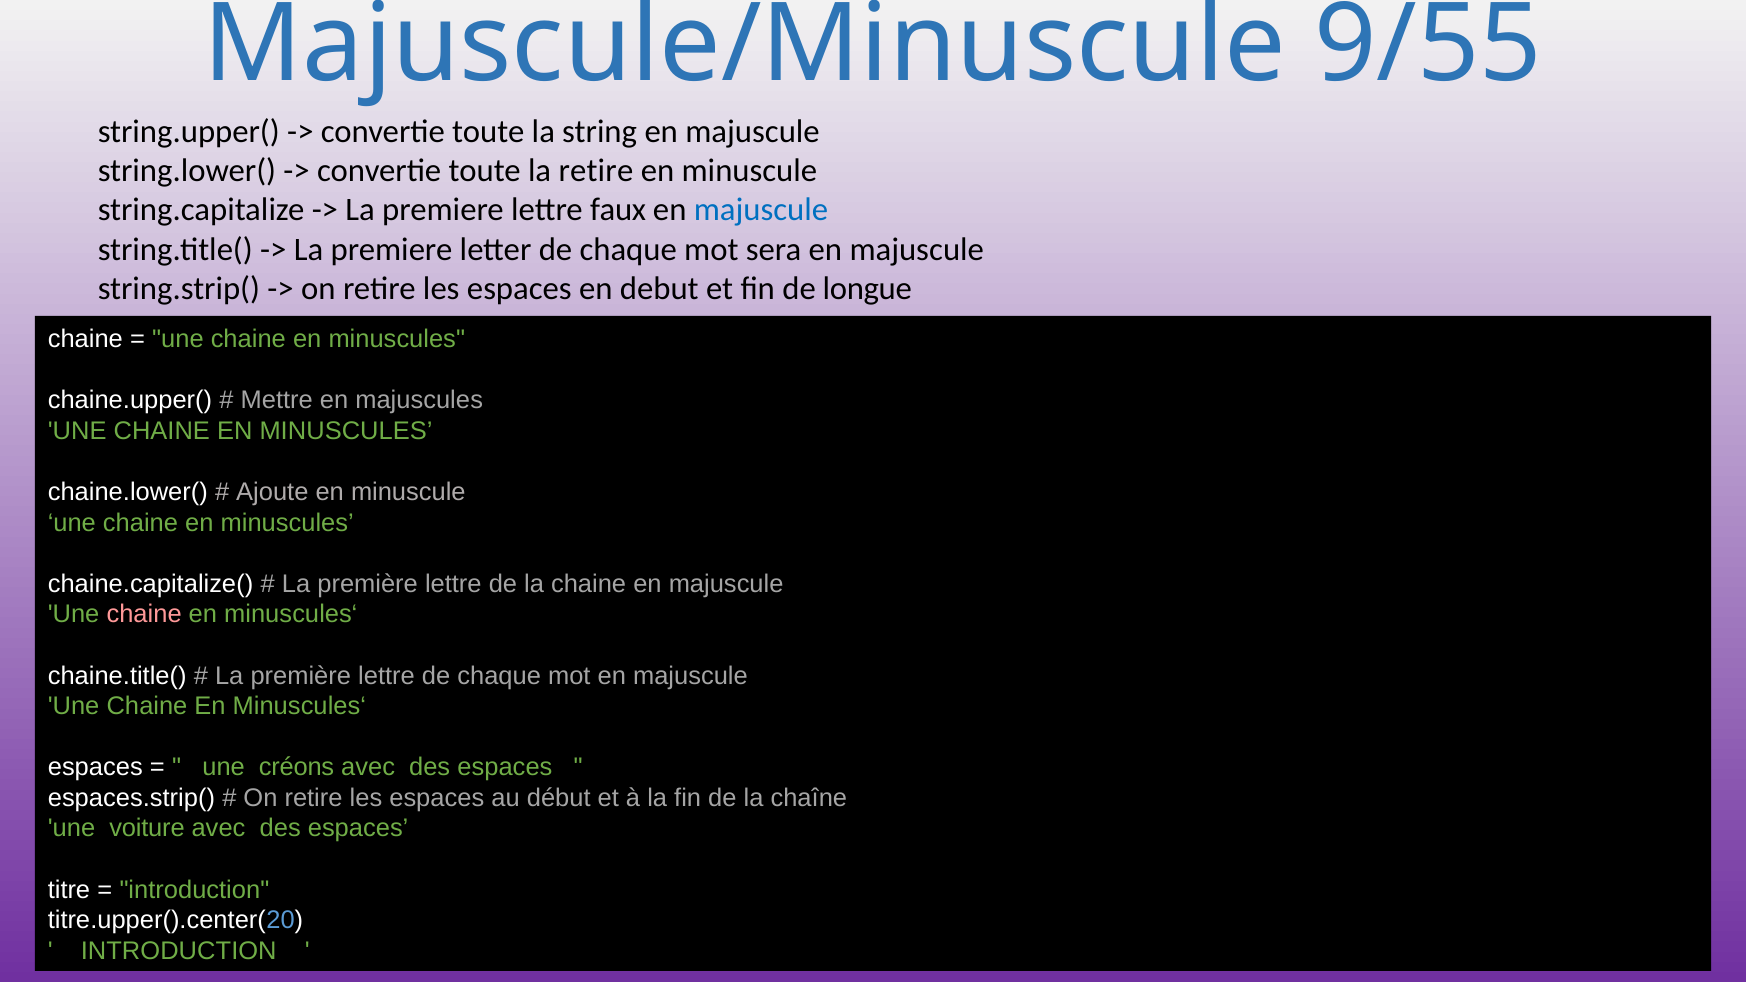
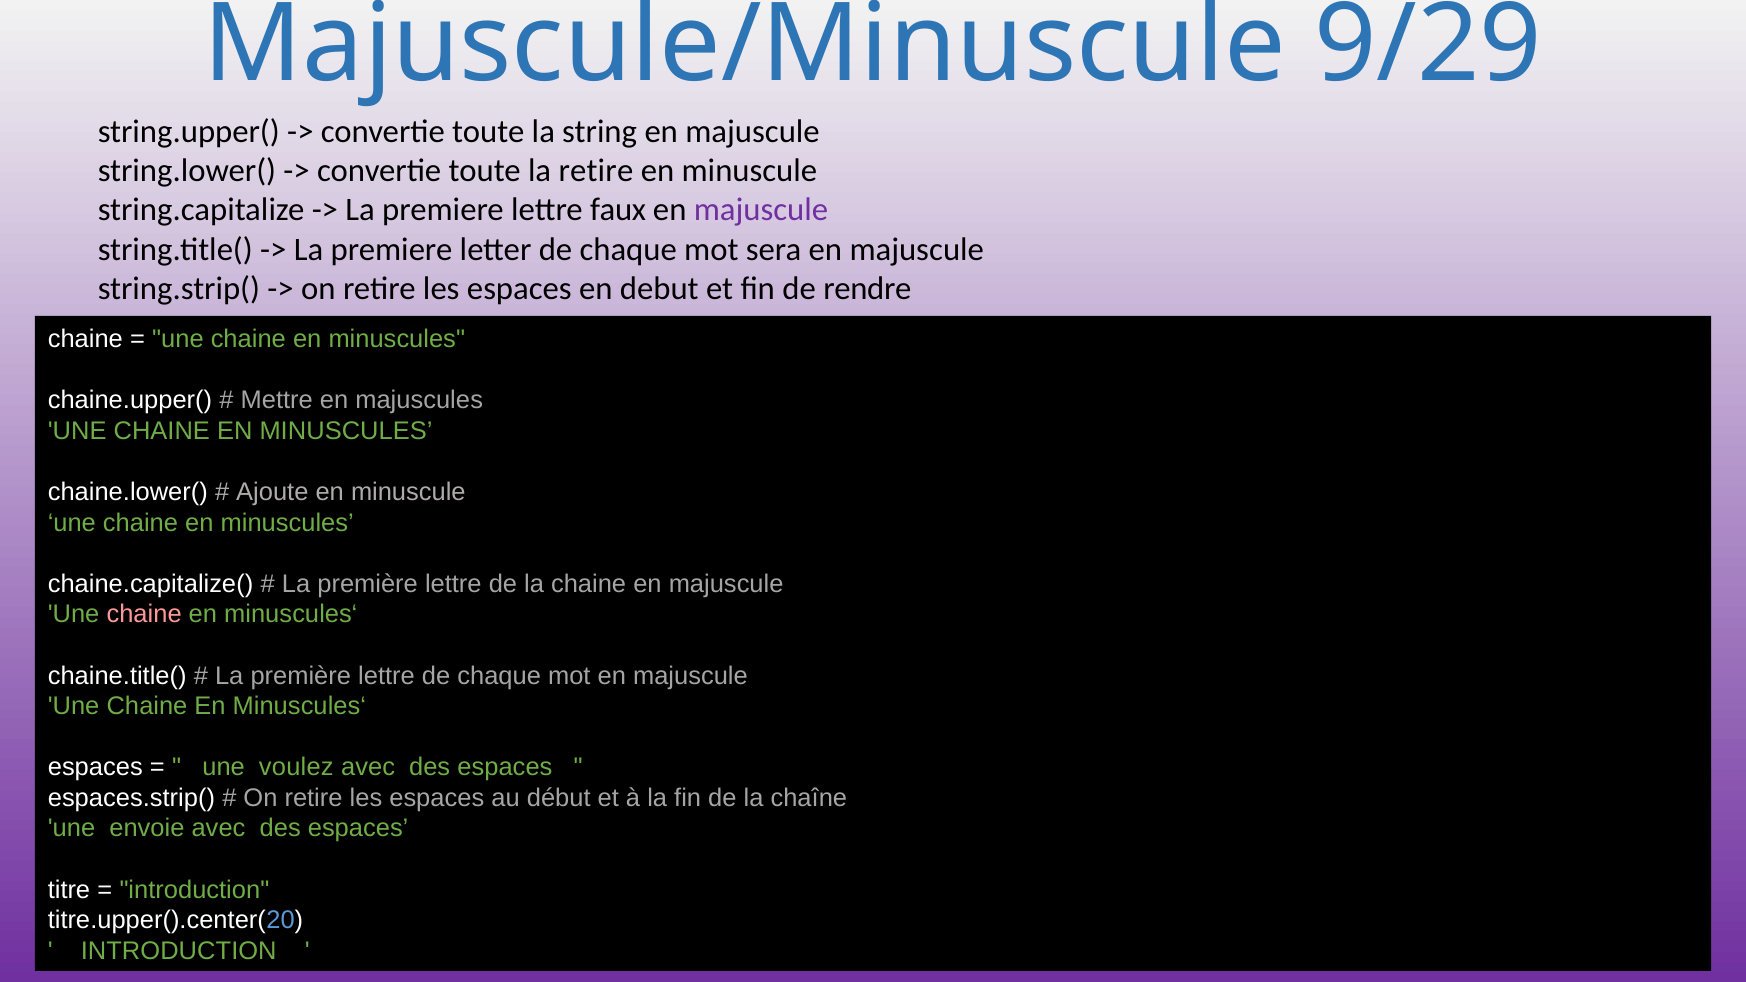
9/55: 9/55 -> 9/29 (1428, 45)
majuscule colour: blue -> purple (761, 210)
longue: longue -> rendre (867, 289)
créons: créons -> voulez (296, 767)
voiture: voiture -> envoie (147, 829)
